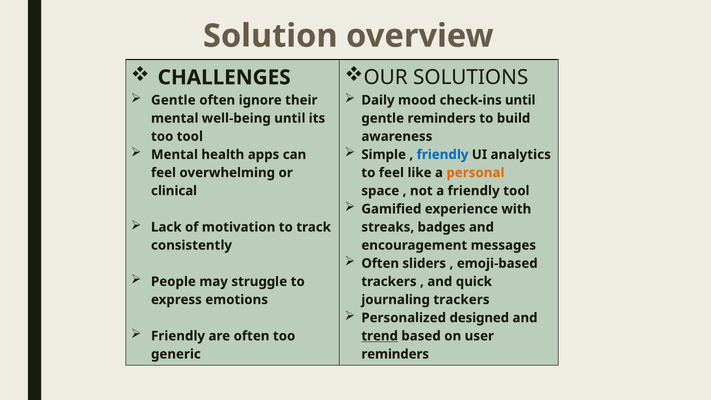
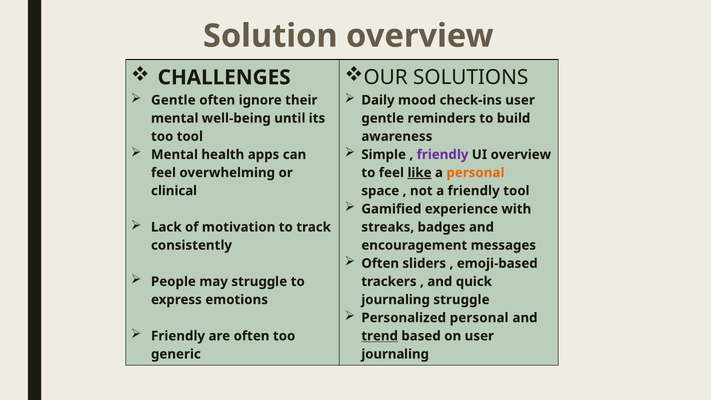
check-ins until: until -> user (520, 100)
friendly colour: blue -> purple (443, 155)
UI analytics: analytics -> overview (521, 155)
like underline: none -> present (419, 173)
journaling trackers: trackers -> struggle (461, 300)
Personalized designed: designed -> personal (479, 318)
reminders: reminders -> journaling (395, 354)
